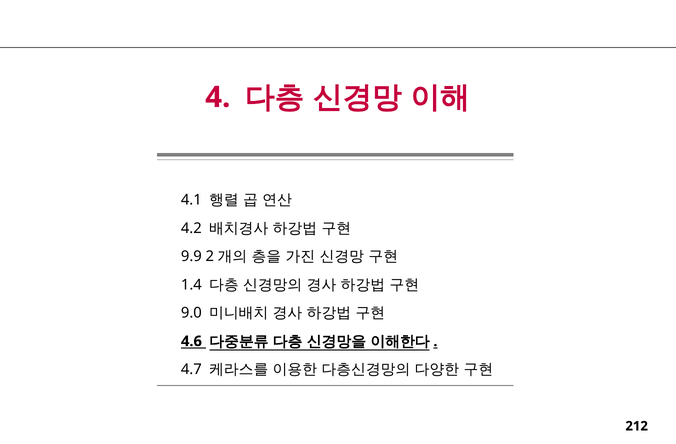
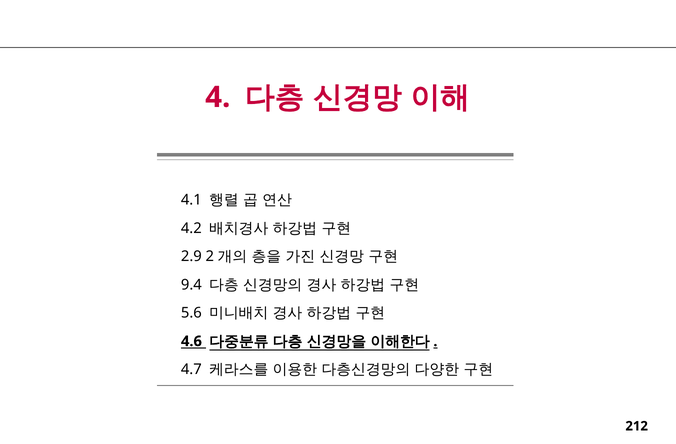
9.9: 9.9 -> 2.9 (191, 256)
1.4: 1.4 -> 9.4 (191, 285)
9.0: 9.0 -> 5.6 (191, 313)
